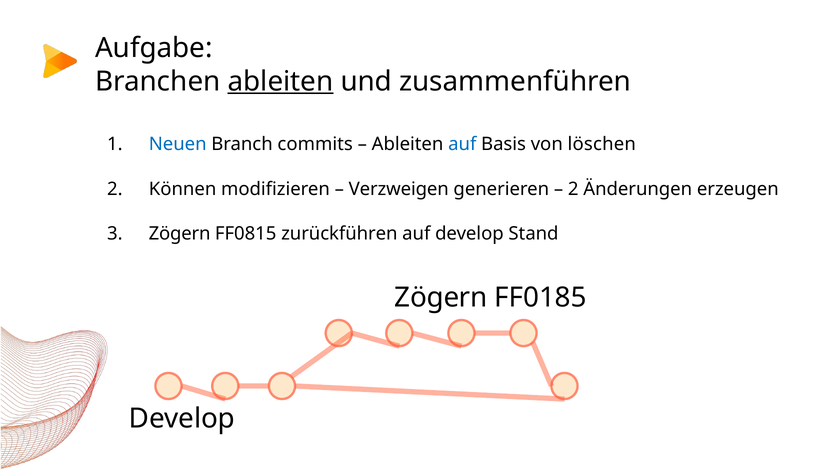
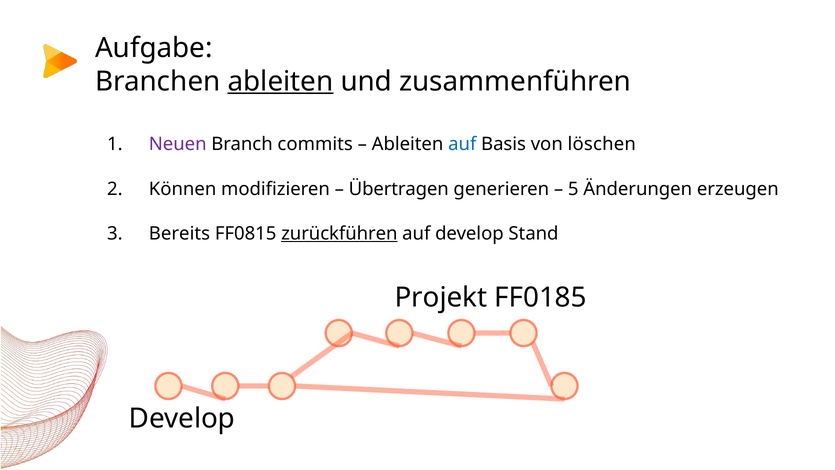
Neuen colour: blue -> purple (178, 144)
Verzweigen: Verzweigen -> Übertragen (399, 189)
2: 2 -> 5 (573, 189)
3 Zögern: Zögern -> Bereits (179, 233)
zurückführen underline: none -> present (339, 233)
Zögern: Zögern -> Projekt (441, 297)
